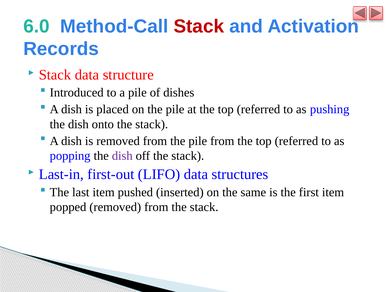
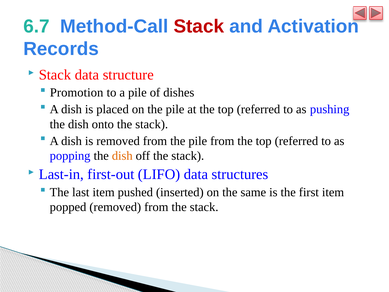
6.0: 6.0 -> 6.7 (36, 26)
Introduced: Introduced -> Promotion (77, 93)
dish colour: purple -> orange (122, 156)
